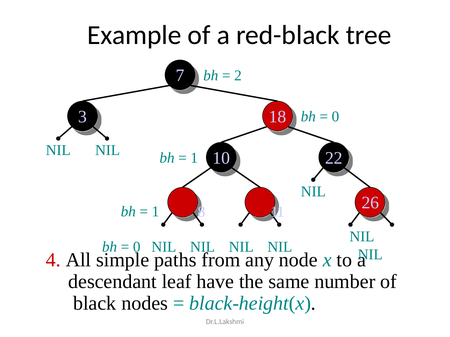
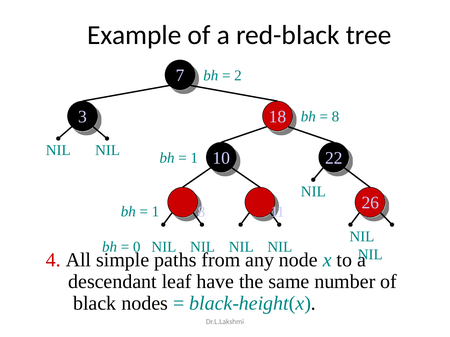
0: 0 -> 8 (335, 117)
